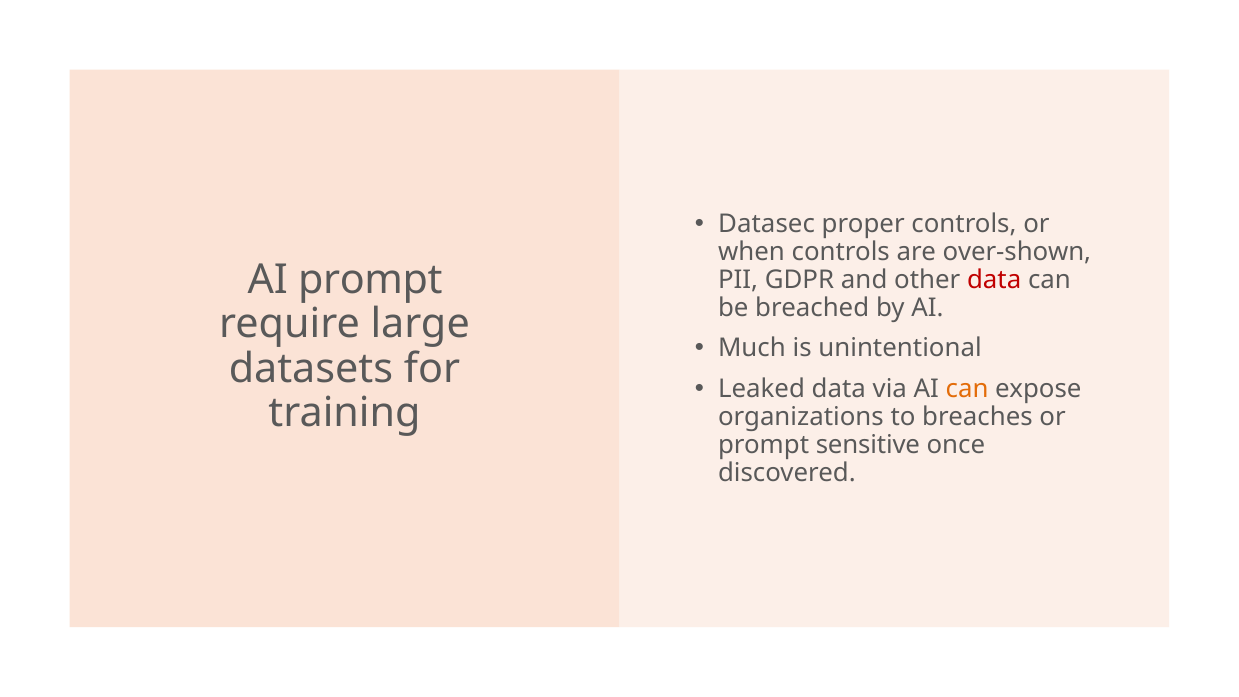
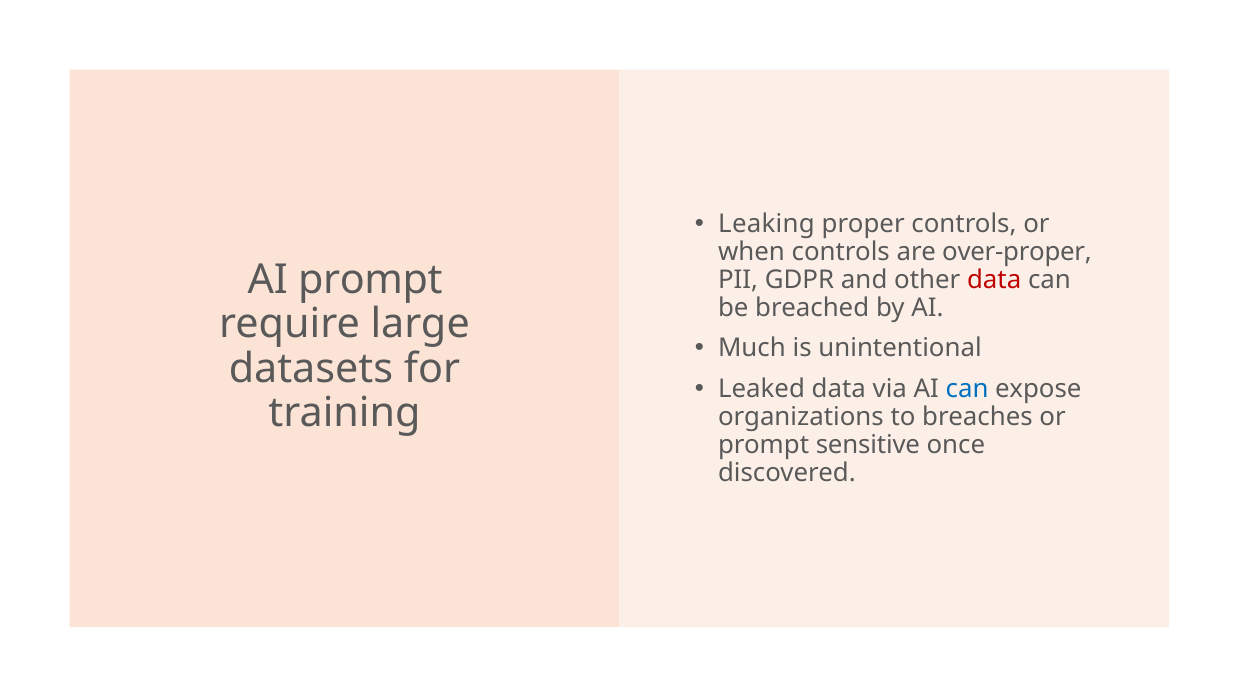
Datasec: Datasec -> Leaking (766, 224)
over-shown: over-shown -> over-proper (1017, 252)
can colour: orange -> blue (967, 389)
